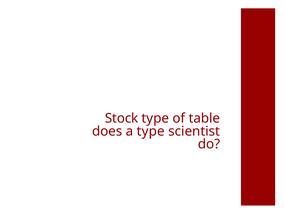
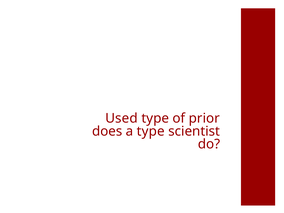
Stock: Stock -> Used (121, 118)
table: table -> prior (204, 118)
